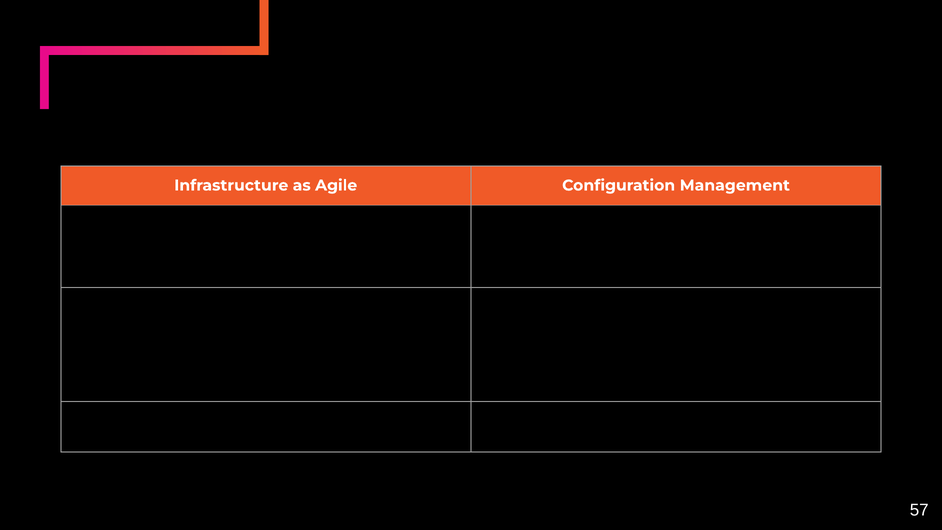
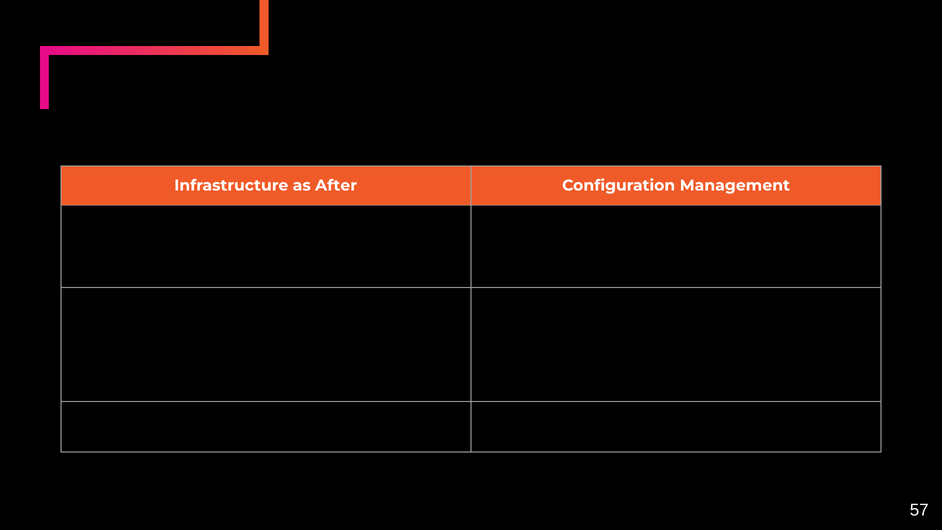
Agile: Agile -> After (336, 185)
